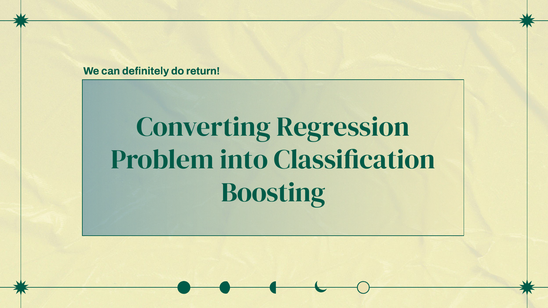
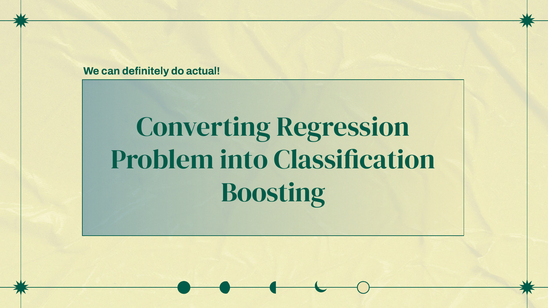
return: return -> actual (203, 71)
